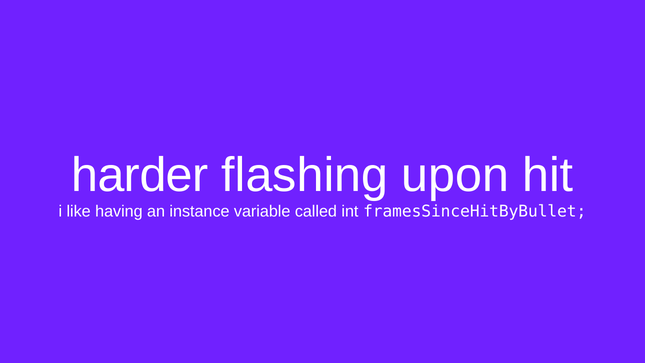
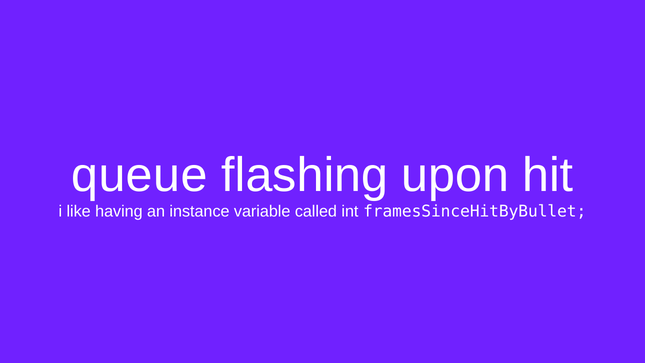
harder: harder -> queue (139, 175)
